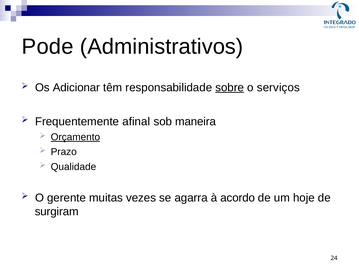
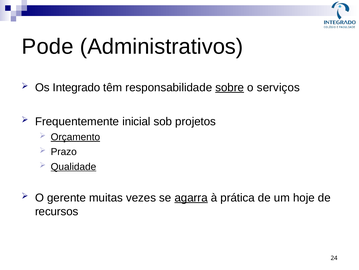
Adicionar: Adicionar -> Integrado (76, 87)
afinal: afinal -> inicial (136, 121)
maneira: maneira -> projetos (196, 121)
Qualidade underline: none -> present (73, 166)
agarra underline: none -> present (191, 197)
acordo: acordo -> prática (238, 197)
surgiram: surgiram -> recursos (57, 211)
